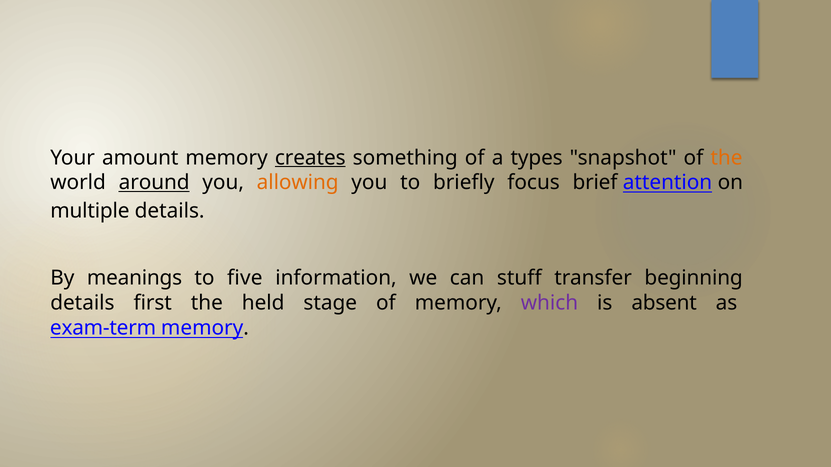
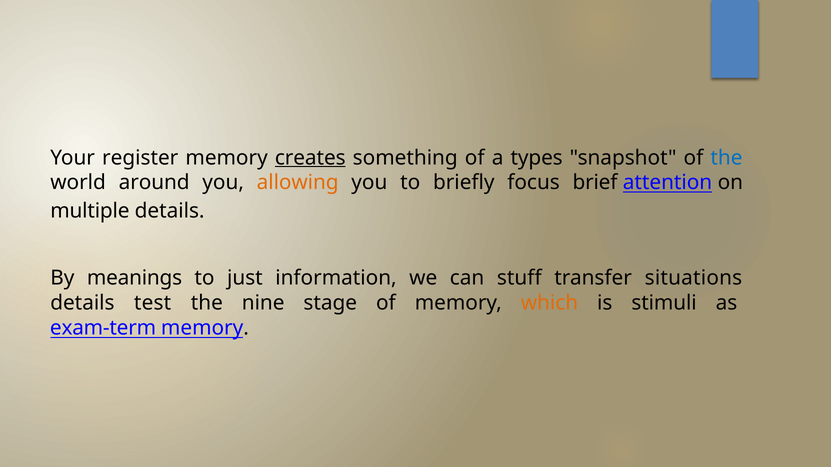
amount: amount -> register (140, 158)
the colour: orange -> blue (727, 158)
around underline: present -> none (154, 183)
five: five -> just (245, 278)
beginning: beginning -> situations (693, 278)
first: first -> test (153, 303)
held: held -> nine (263, 303)
which colour: purple -> orange (549, 303)
absent: absent -> stimuli (664, 303)
